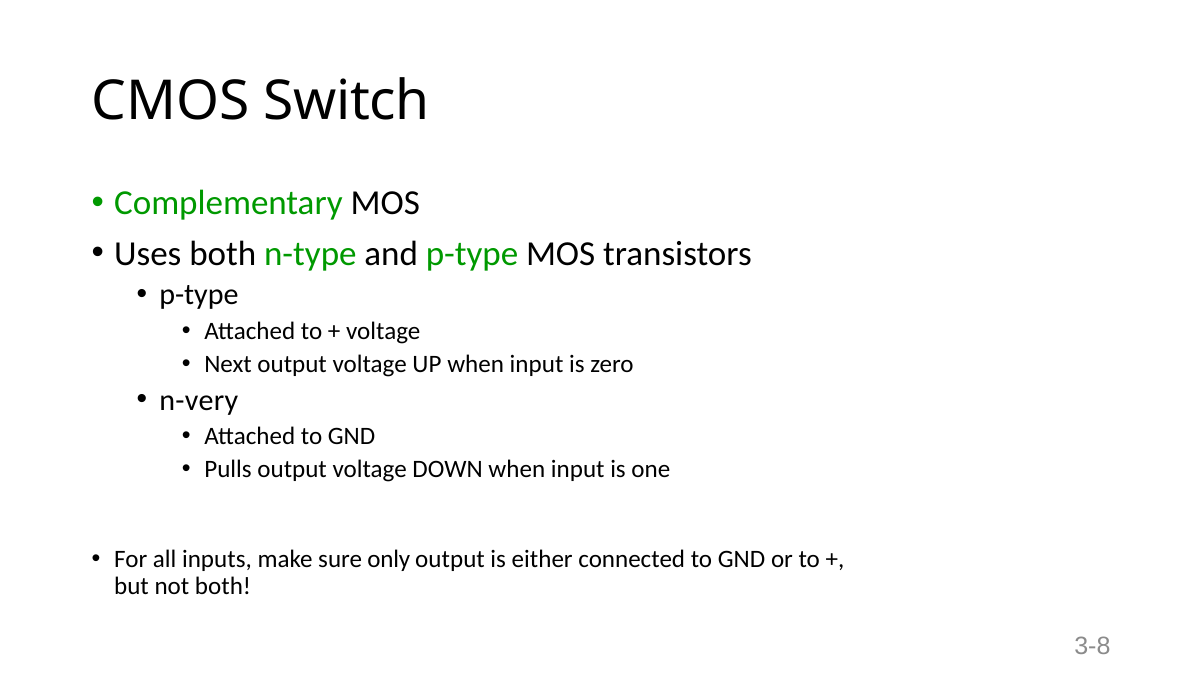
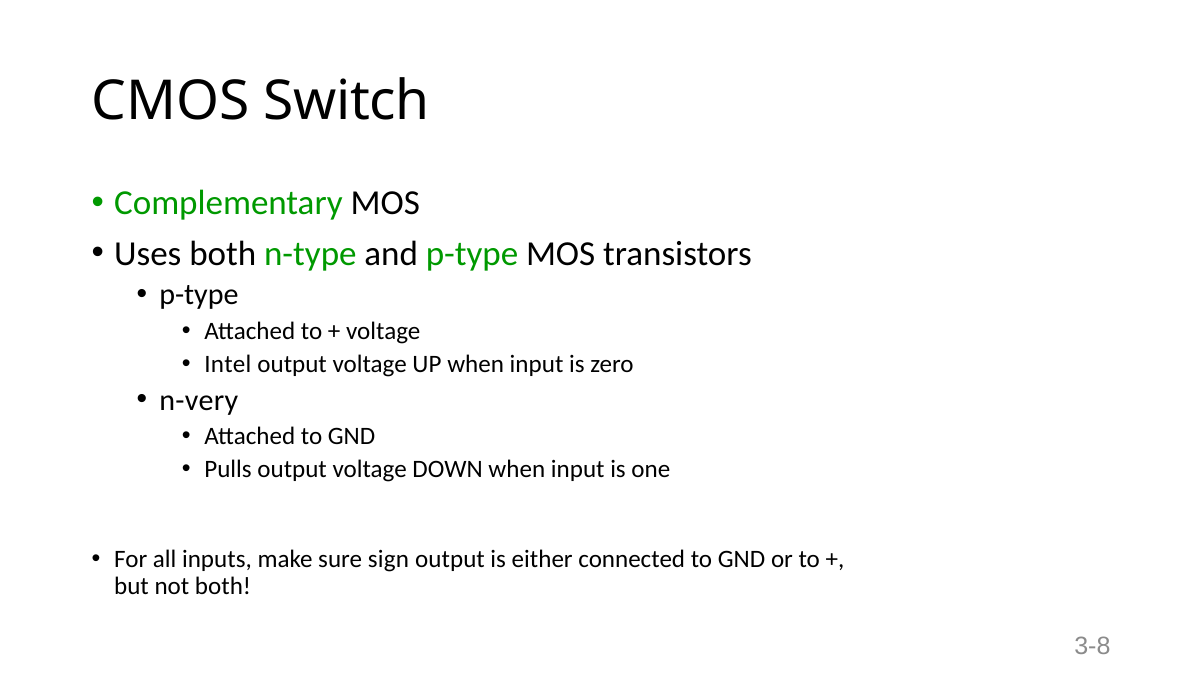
Next: Next -> Intel (228, 364)
only: only -> sign (389, 560)
